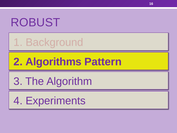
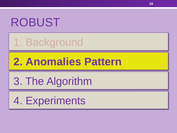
Algorithms: Algorithms -> Anomalies (53, 62)
